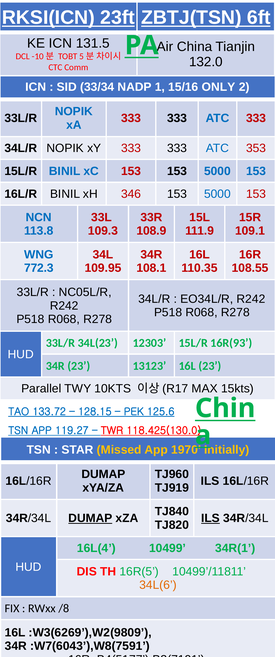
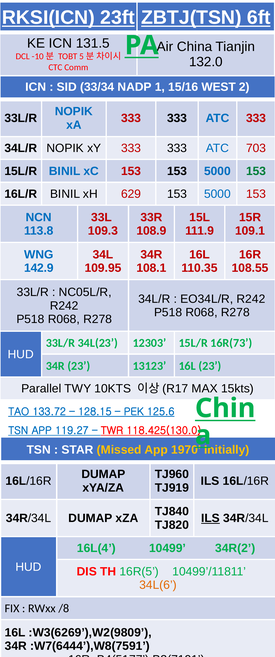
ONLY: ONLY -> WEST (219, 87)
353: 353 -> 703 (256, 148)
153 colour: blue -> green (256, 171)
346: 346 -> 629 (131, 194)
772.3: 772.3 -> 142.9 (39, 268)
16R(93: 16R(93 -> 16R(73 (231, 343)
DUMAP underline: present -> none (90, 519)
34R(1: 34R(1 -> 34R(2 (235, 549)
:W7(6043’),W8(7591: :W7(6043’),W8(7591 -> :W7(6444’),W8(7591 (90, 647)
